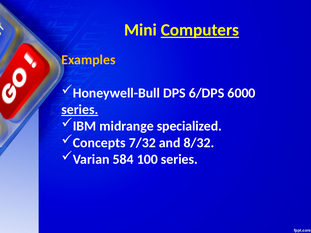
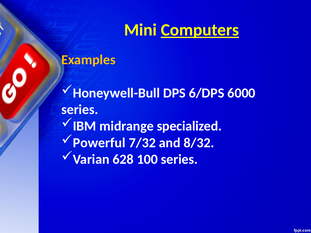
series underline: present -> none (80, 110)
Concepts: Concepts -> Powerful (99, 143)
584: 584 -> 628 (123, 159)
